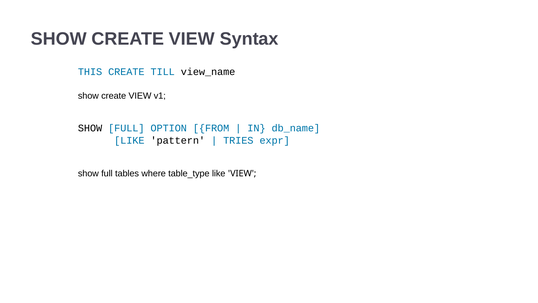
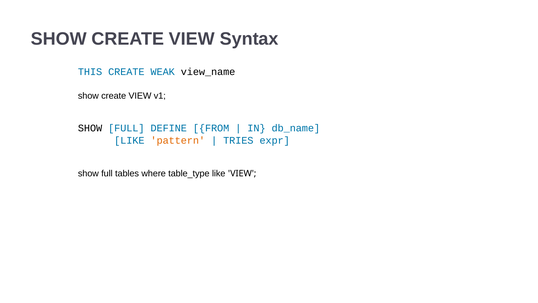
TILL: TILL -> WEAK (163, 72)
OPTION: OPTION -> DEFINE (169, 128)
pattern colour: black -> orange (178, 140)
